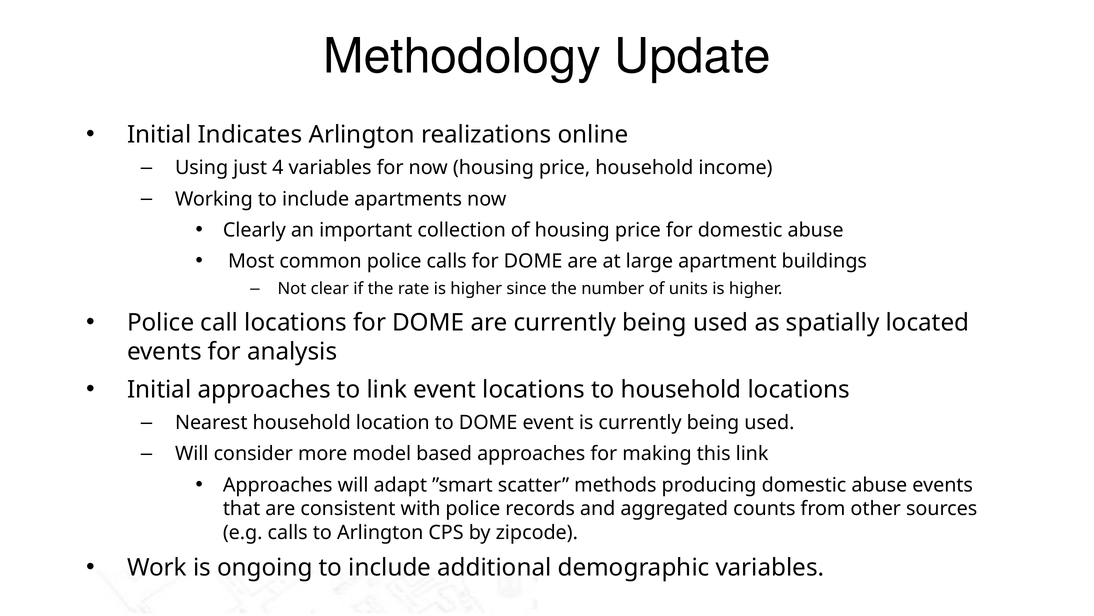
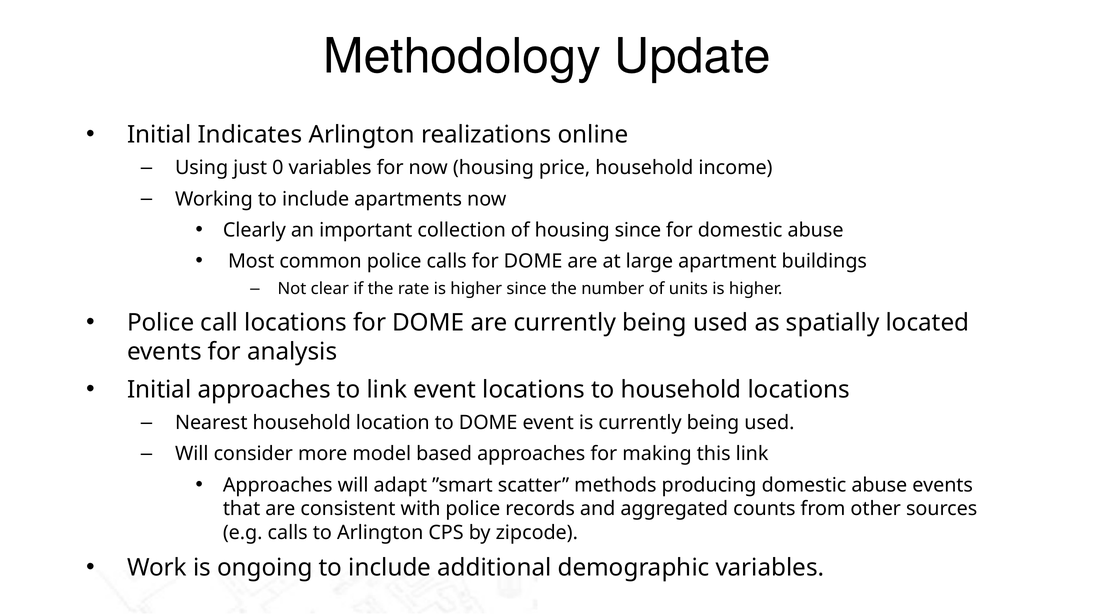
4: 4 -> 0 (278, 168)
of housing price: price -> since (638, 230)
